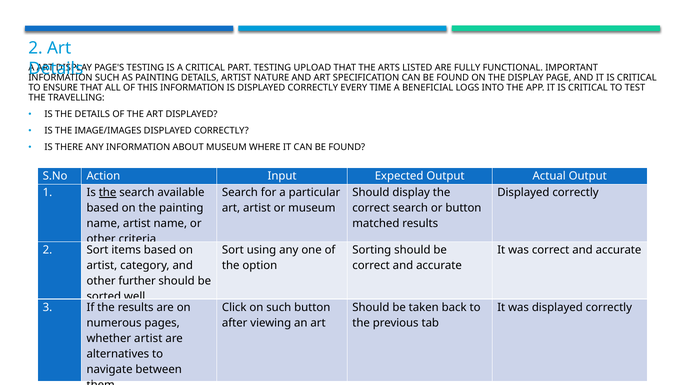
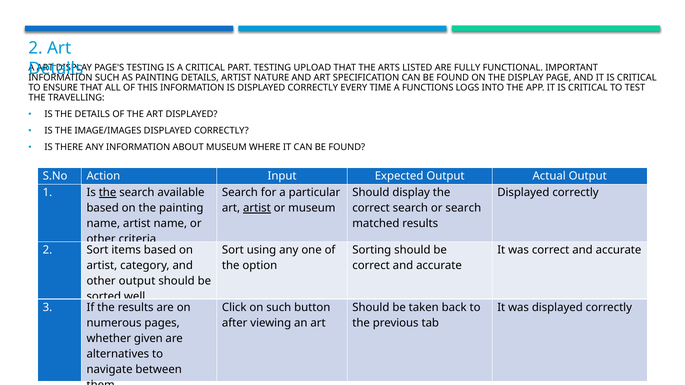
BENEFICIAL: BENEFICIAL -> FUNCTIONS (428, 88)
artist underline: none -> present (257, 208)
or button: button -> search (463, 208)
other further: further -> output (137, 281)
whether artist: artist -> given (148, 339)
